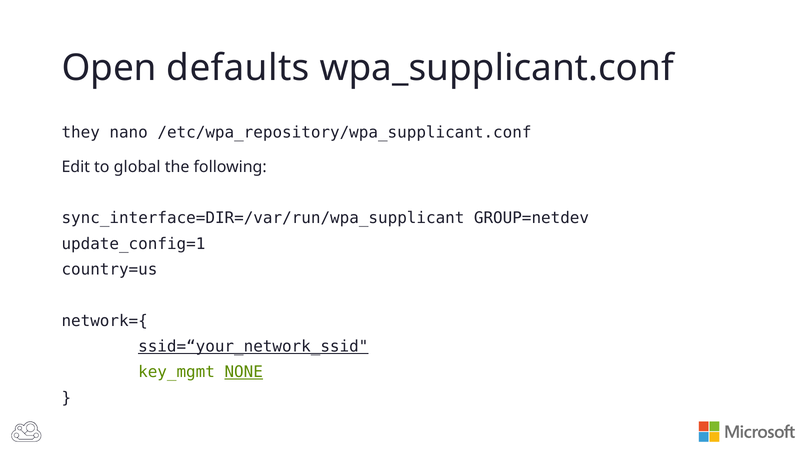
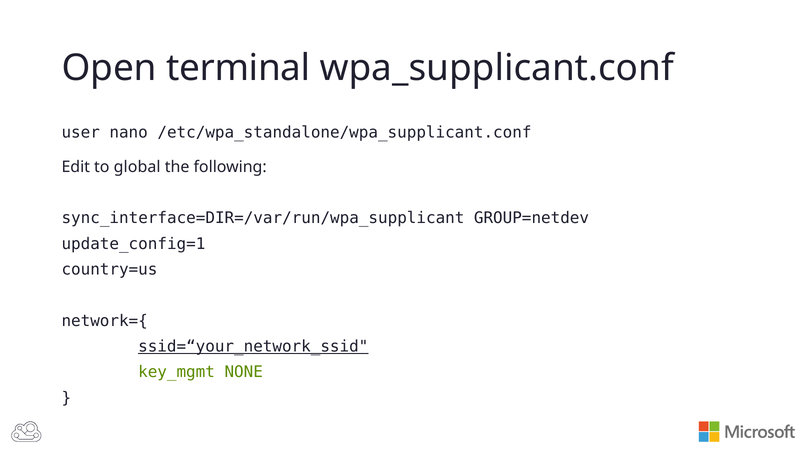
defaults: defaults -> terminal (238, 68)
they: they -> user (81, 132)
/etc/wpa_repository/wpa_supplicant.conf: /etc/wpa_repository/wpa_supplicant.conf -> /etc/wpa_standalone/wpa_supplicant.conf (344, 132)
NONE underline: present -> none (244, 372)
